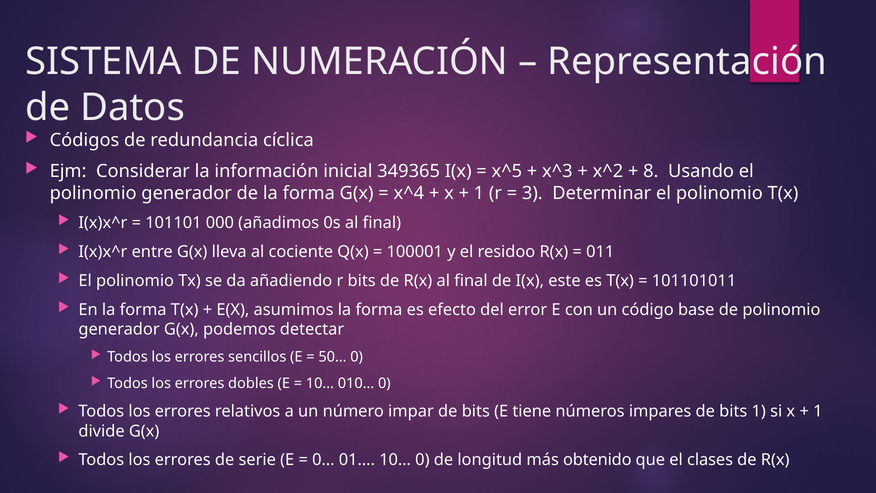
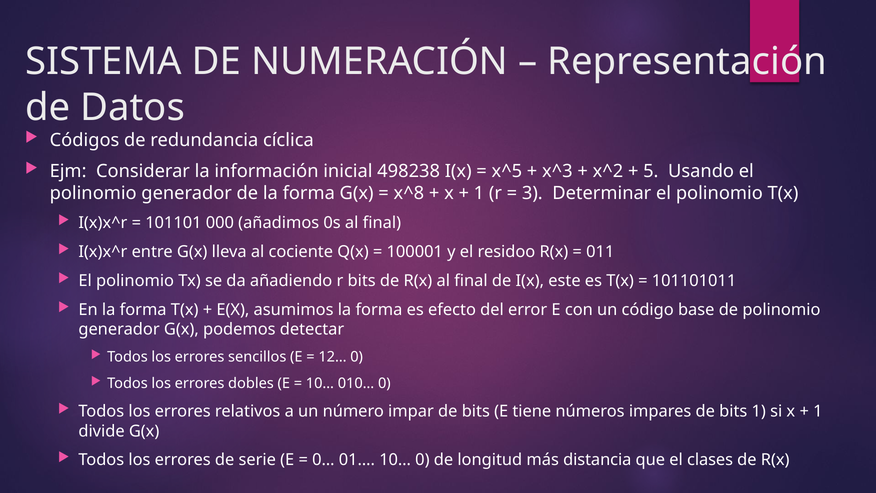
349365: 349365 -> 498238 (409, 171)
8: 8 -> 5 (651, 171)
x^4: x^4 -> x^8 (409, 193)
50…: 50… -> 12… (332, 357)
obtenido: obtenido -> distancia (597, 460)
